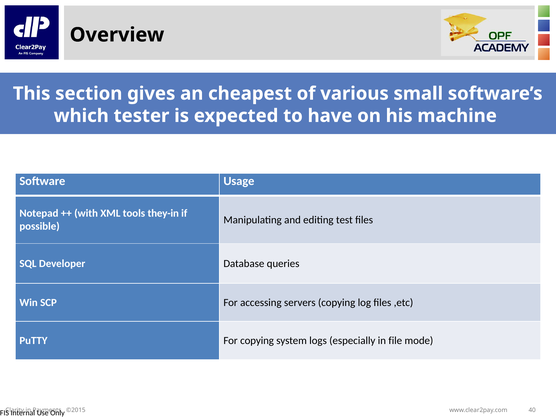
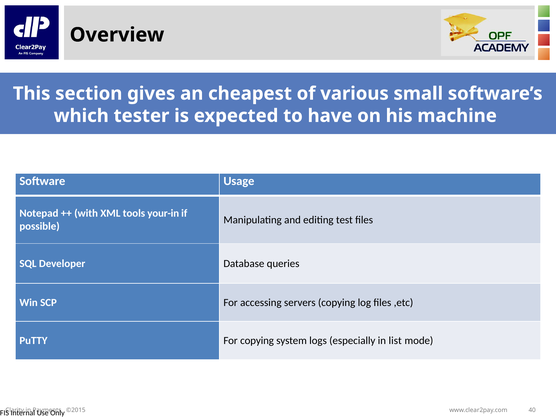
they-in: they-in -> your-in (163, 213)
file: file -> list (395, 341)
